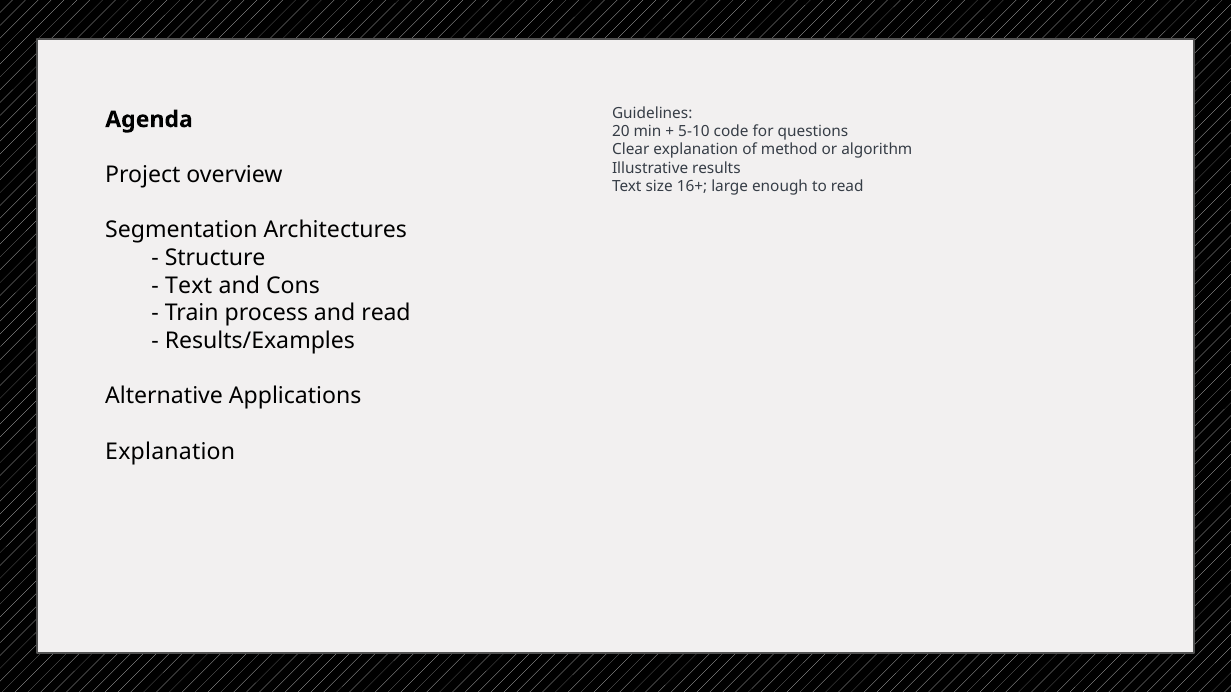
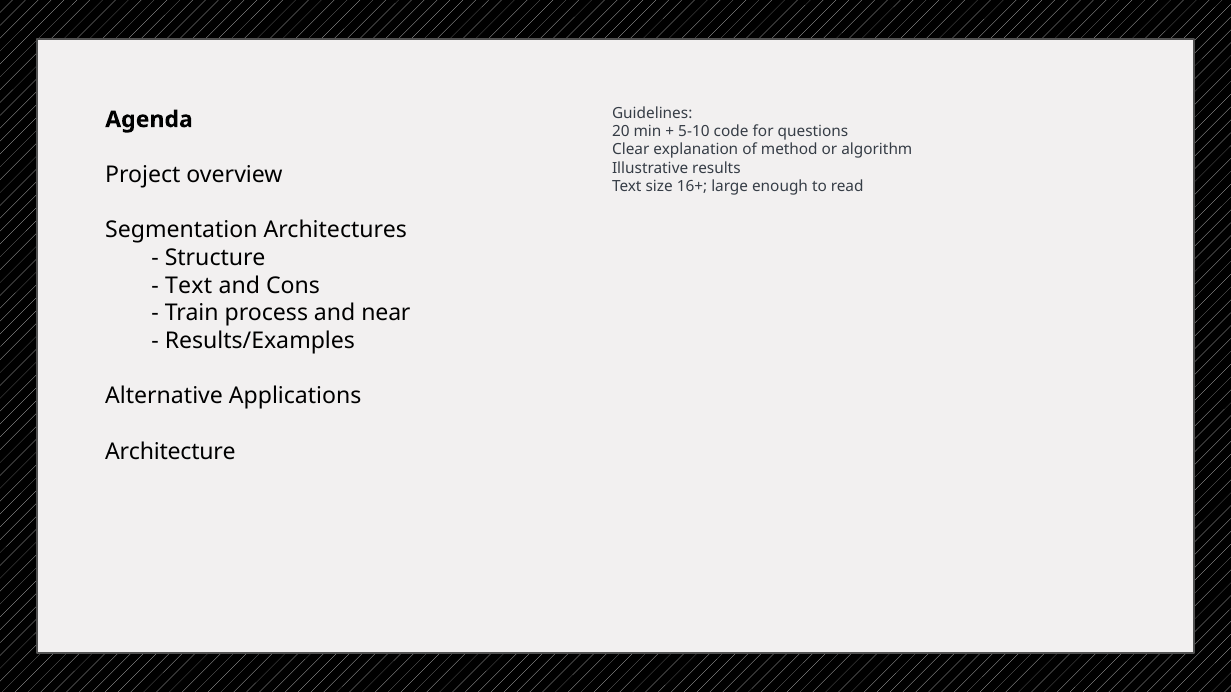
and read: read -> near (386, 313)
Explanation: Explanation -> Architecture (170, 452)
